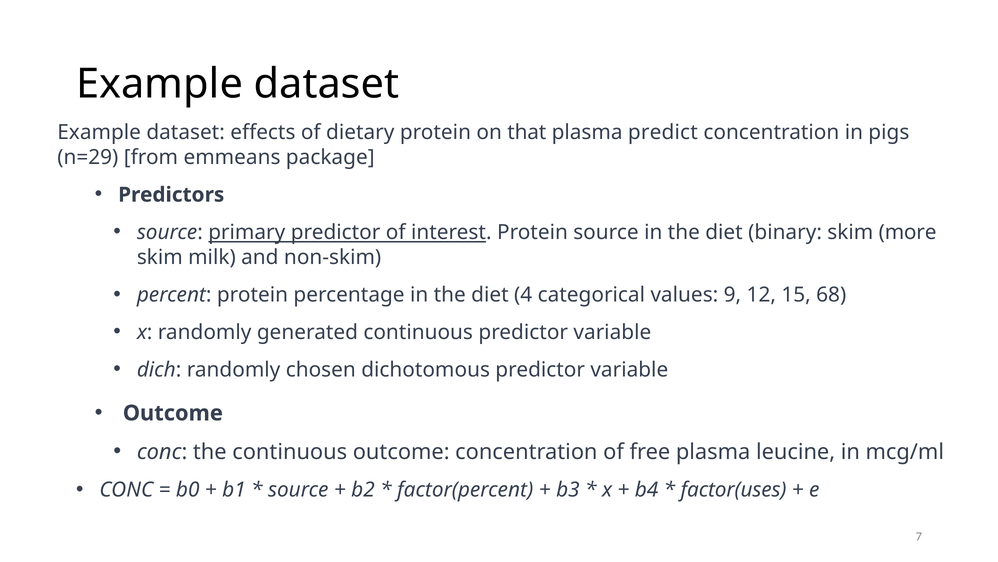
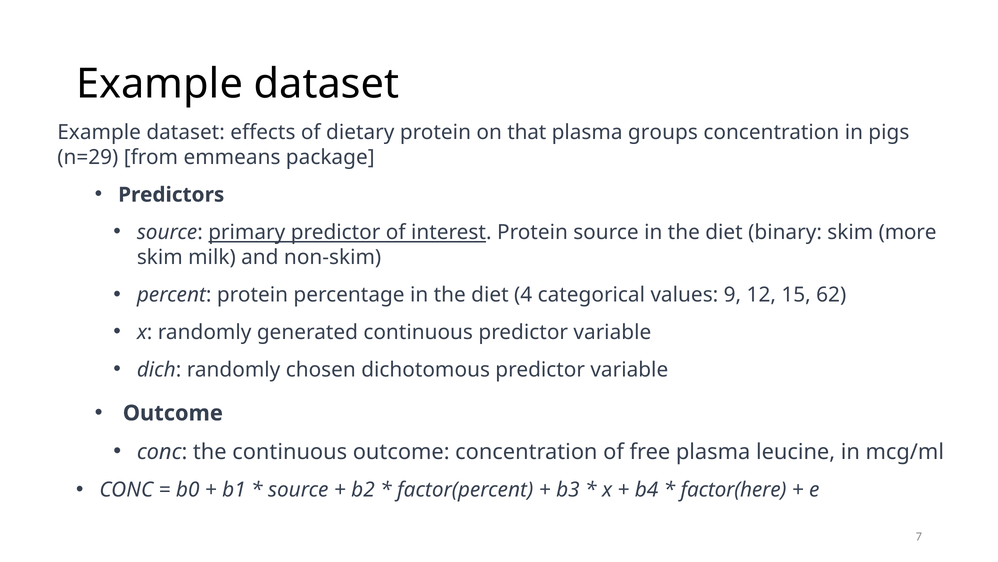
predict: predict -> groups (663, 132)
68: 68 -> 62 (831, 294)
factor(uses: factor(uses -> factor(here (734, 489)
